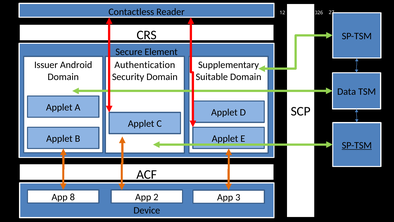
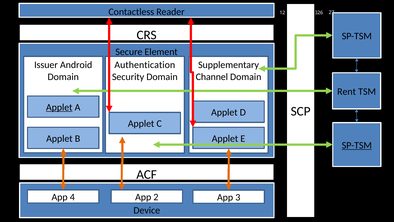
Suitable: Suitable -> Channel (212, 77)
Data: Data -> Rent (347, 91)
Applet underline: none -> present (59, 107)
8: 8 -> 4 (72, 197)
